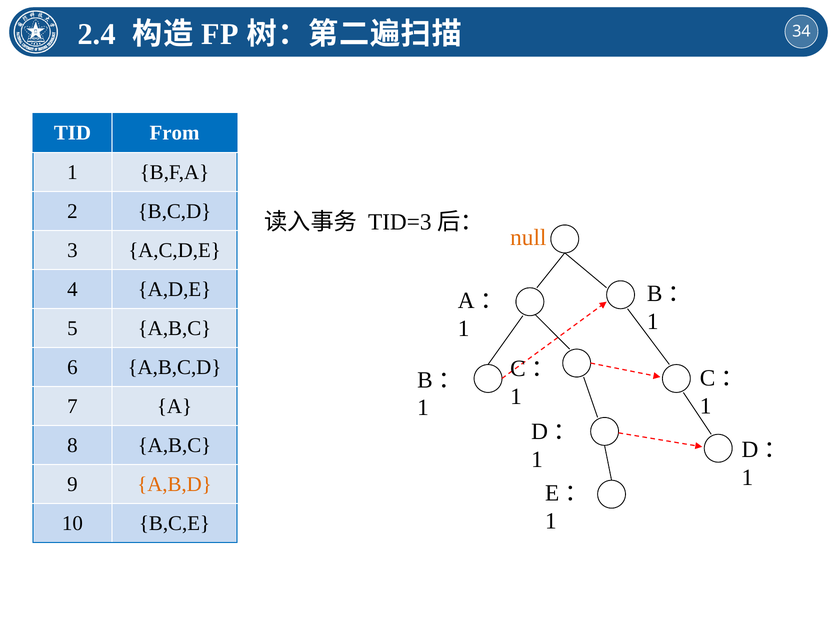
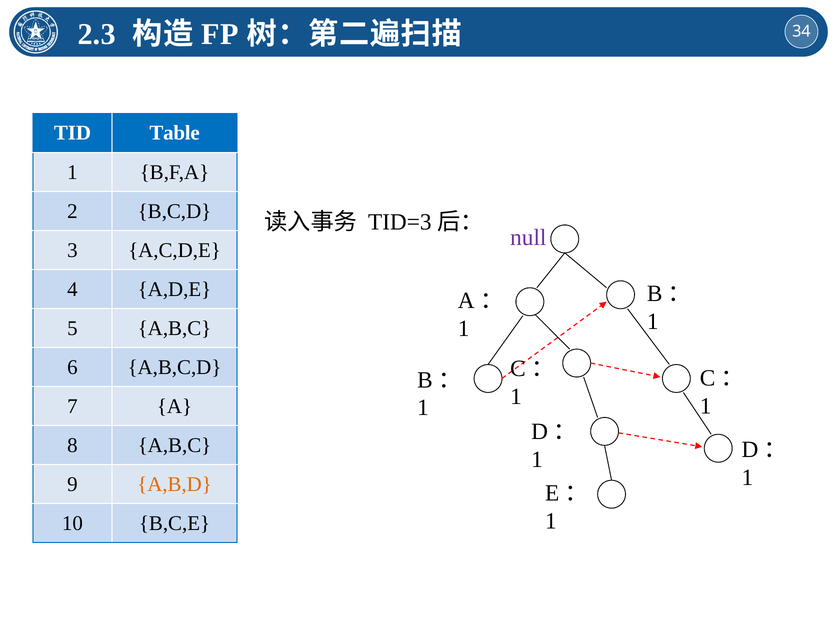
2.4: 2.4 -> 2.3 (97, 34)
From: From -> Table (175, 133)
null colour: orange -> purple (528, 238)
